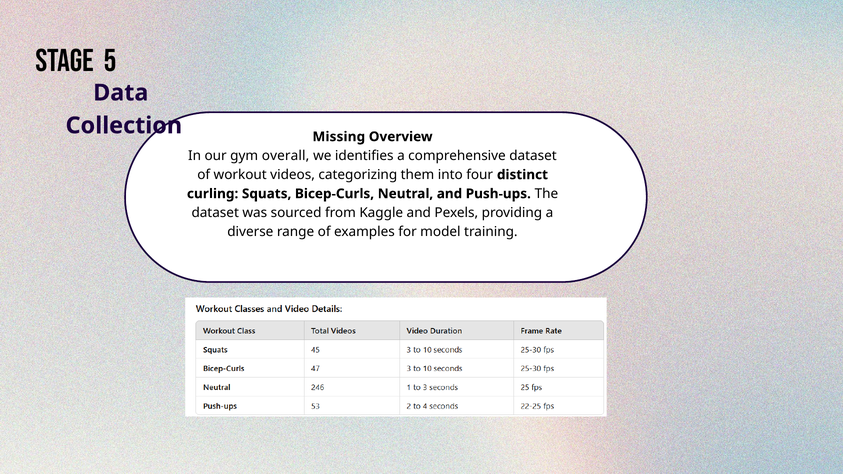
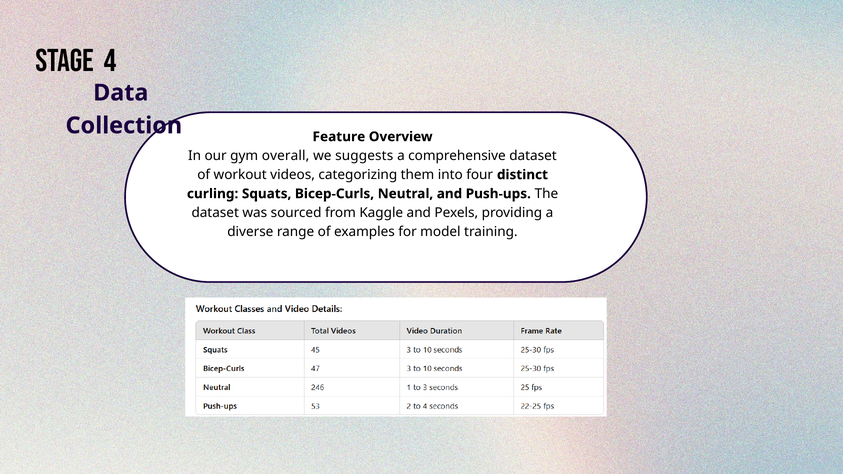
5: 5 -> 4 (110, 61)
Missing: Missing -> Feature (339, 137)
identifies: identifies -> suggests (364, 156)
